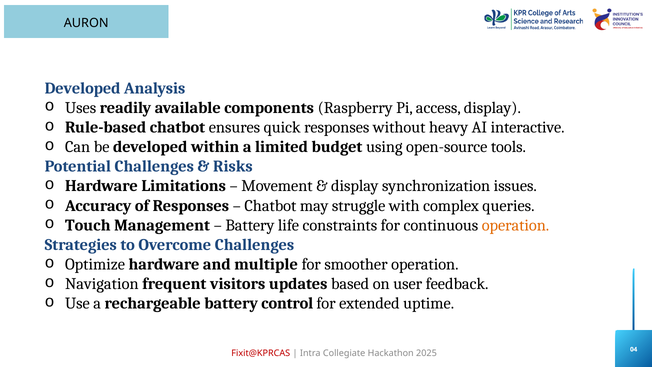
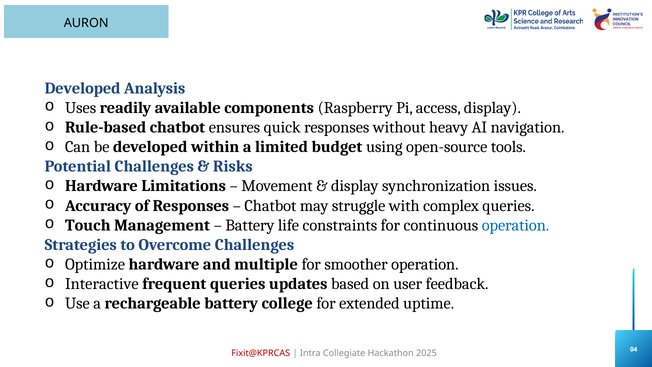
interactive: interactive -> navigation (528, 127)
operation colour: orange -> blue (515, 225)
Navigation: Navigation -> Interactive (102, 284)
frequent visitors: visitors -> queries (238, 284)
control: control -> college (287, 303)
